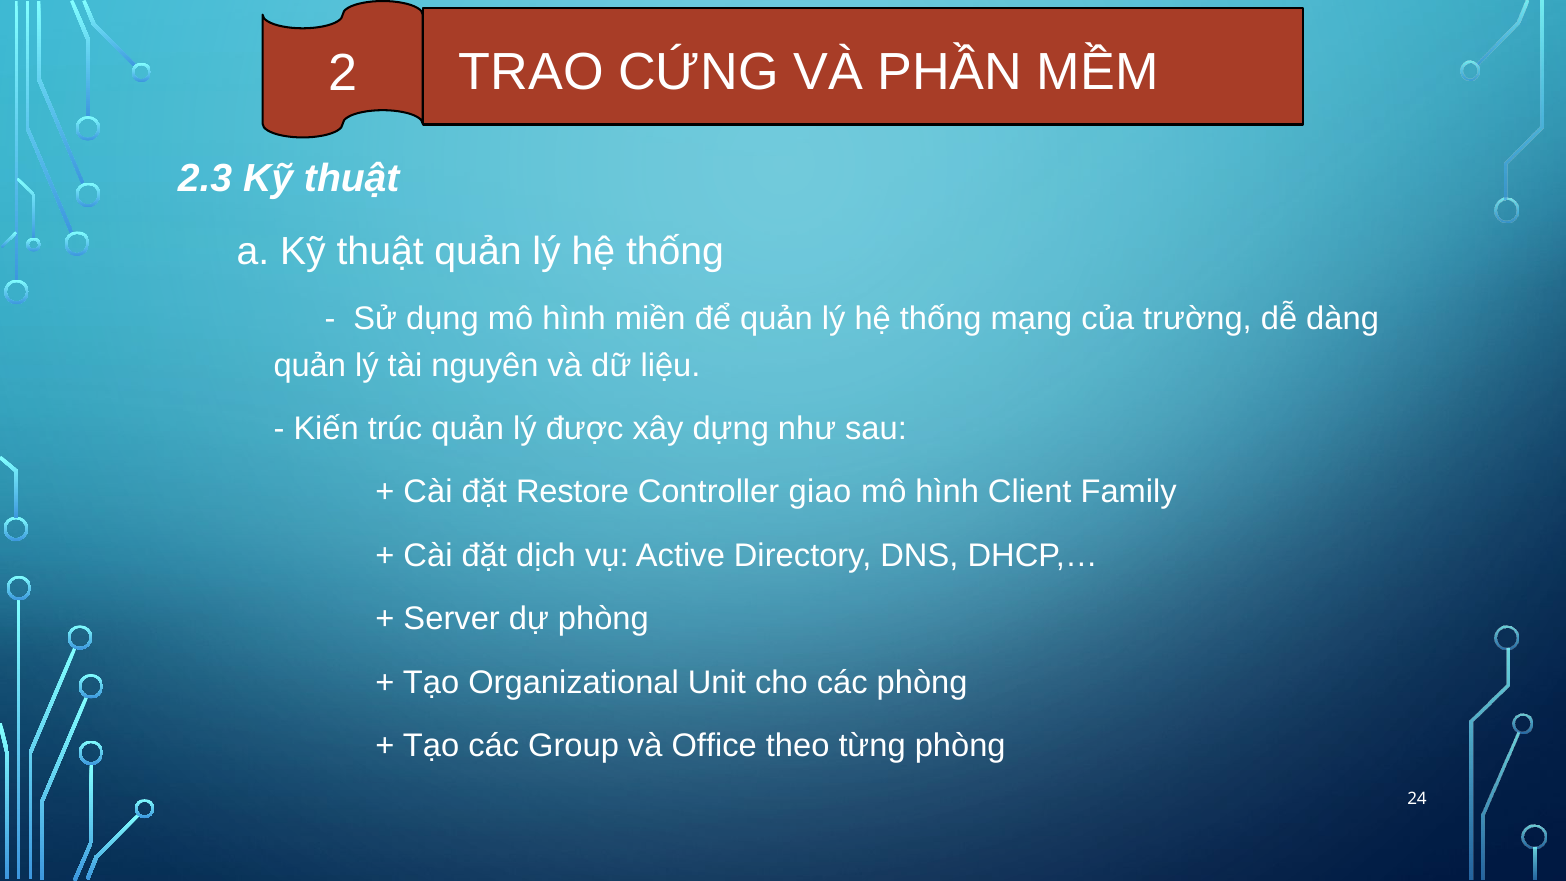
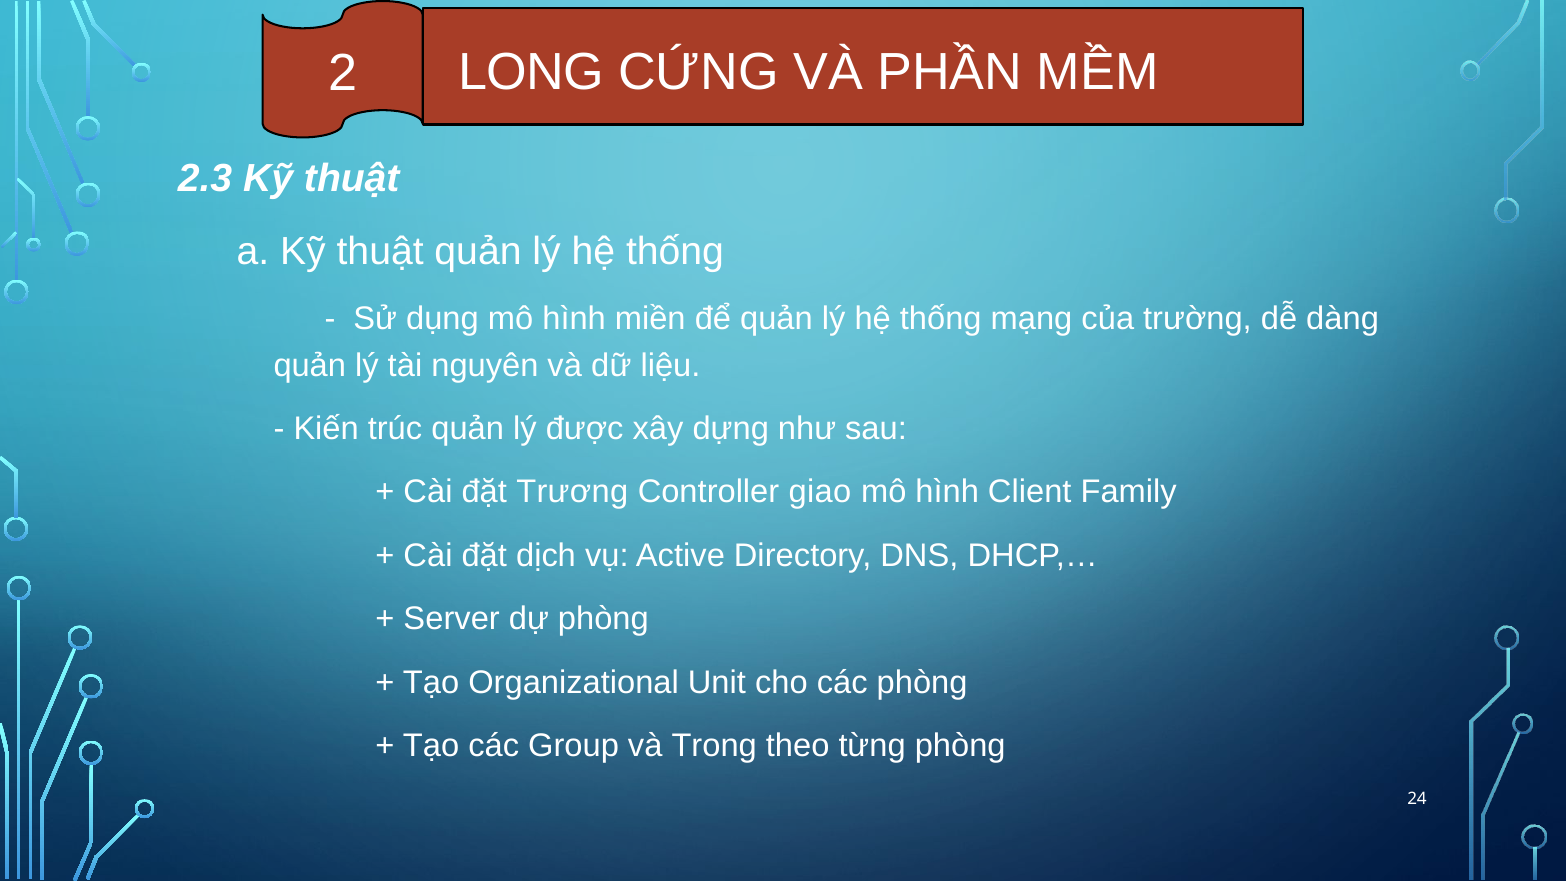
TRAO: TRAO -> LONG (531, 73)
Restore: Restore -> Trương (572, 492)
Office: Office -> Trong (714, 745)
